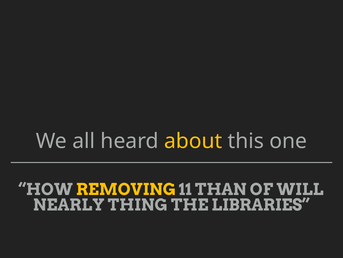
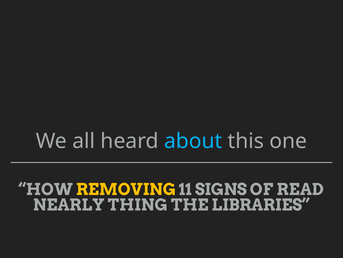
about colour: yellow -> light blue (193, 141)
THAN: THAN -> SIGNS (221, 189)
WILL: WILL -> READ (300, 189)
